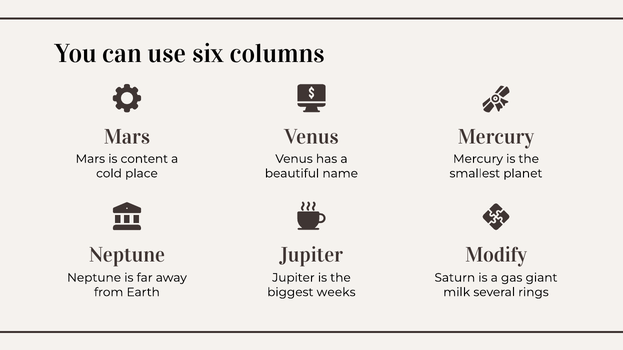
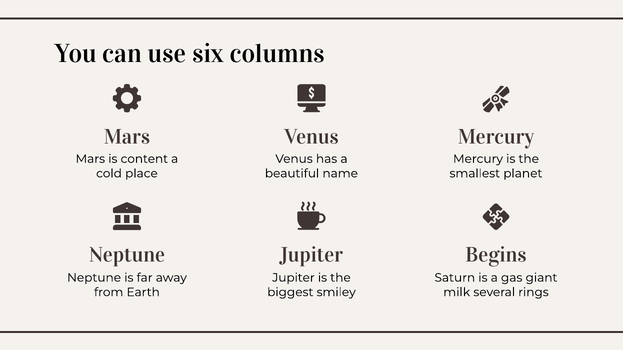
Modify: Modify -> Begins (496, 255)
weeks: weeks -> smiley (336, 293)
